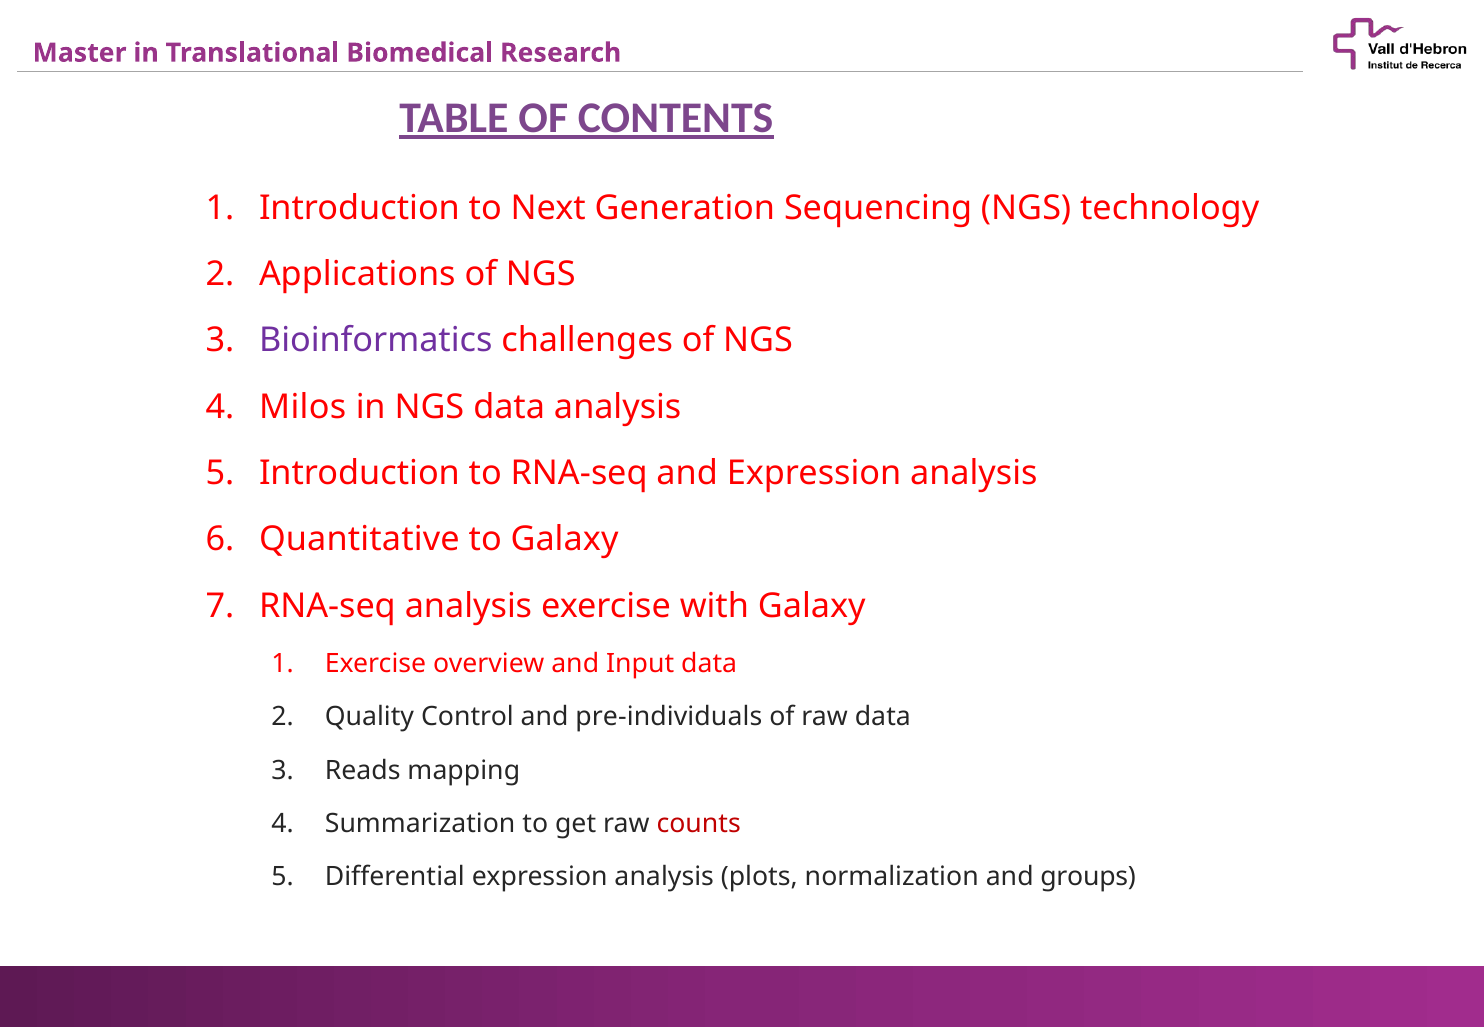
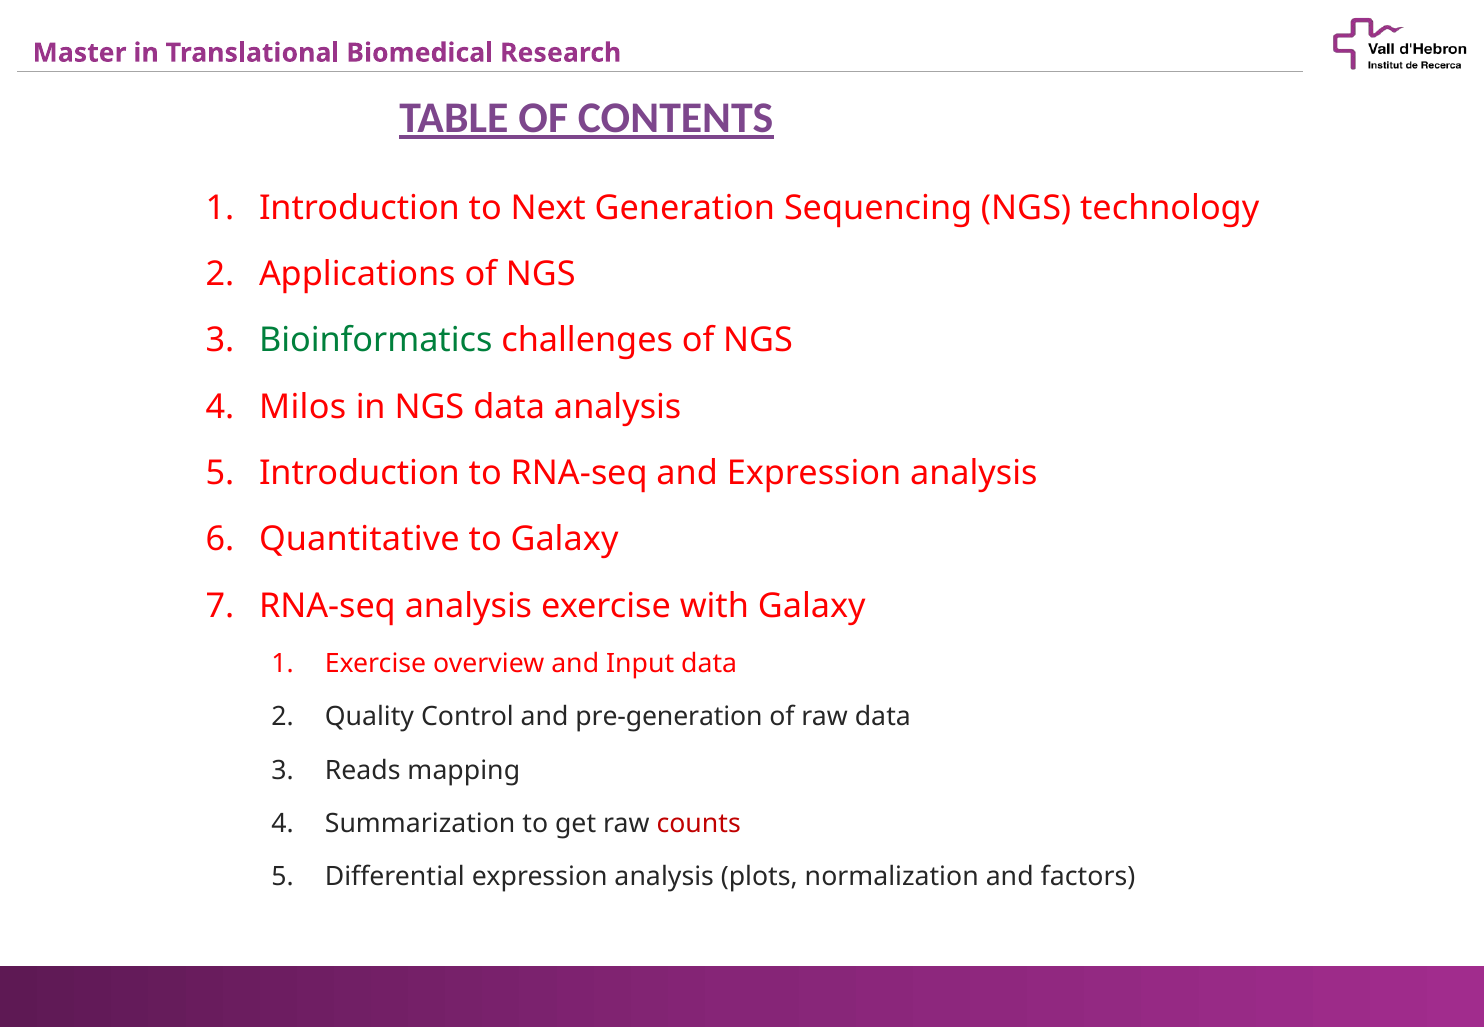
Bioinformatics colour: purple -> green (376, 341)
pre-individuals: pre-individuals -> pre-generation (669, 717)
groups: groups -> factors (1088, 877)
